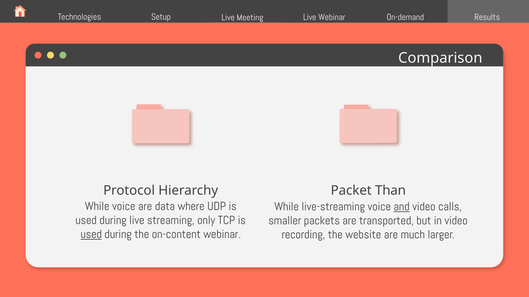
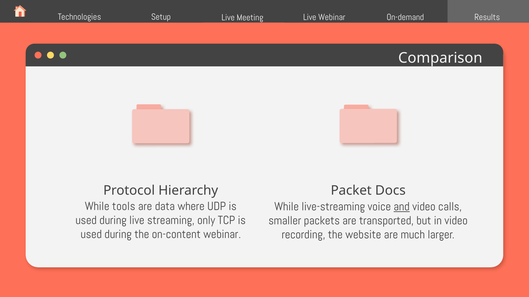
Than: Than -> Docs (390, 191)
While voice: voice -> tools (124, 207)
used underline: present -> none (91, 235)
